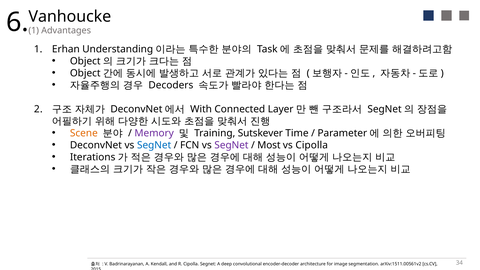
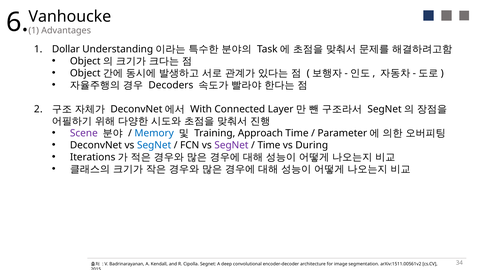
Erhan: Erhan -> Dollar (66, 49)
Scene colour: orange -> purple (84, 133)
Memory colour: purple -> blue (154, 133)
Sutskever: Sutskever -> Approach (260, 133)
Most: Most -> Time (269, 145)
vs Cipolla: Cipolla -> During (312, 145)
